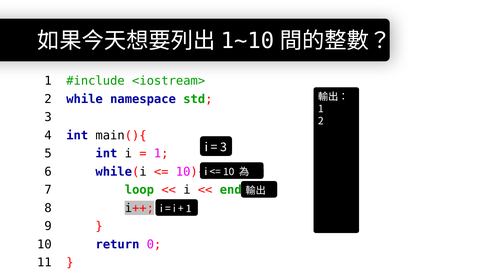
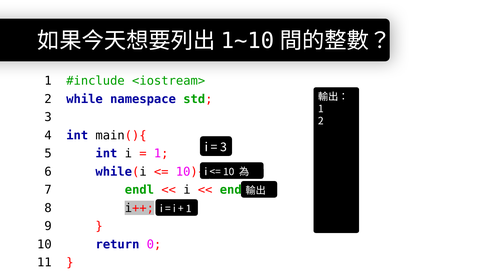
7 loop: loop -> endl (139, 190)
